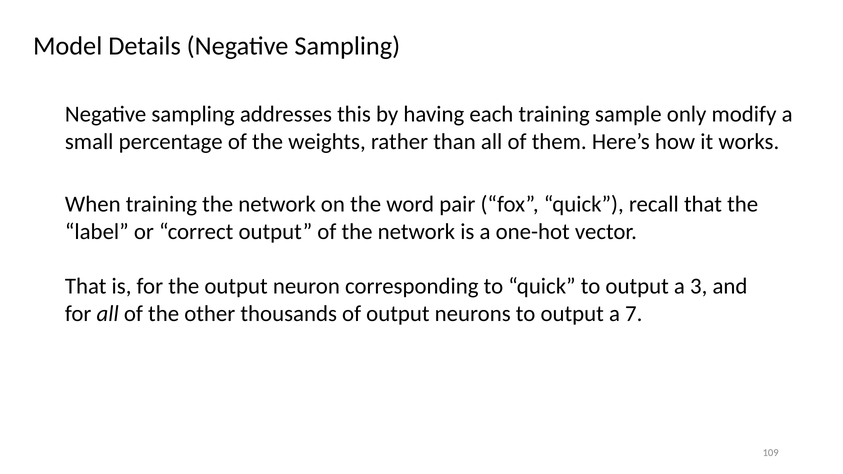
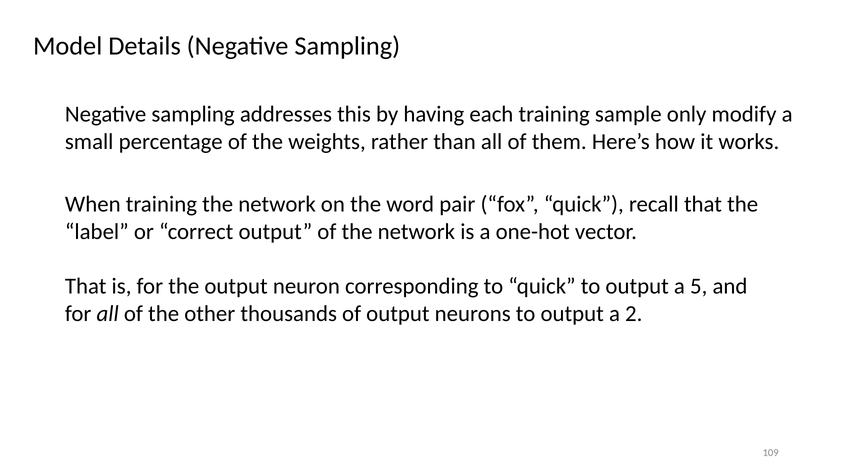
3: 3 -> 5 (699, 287)
7: 7 -> 2 (634, 314)
